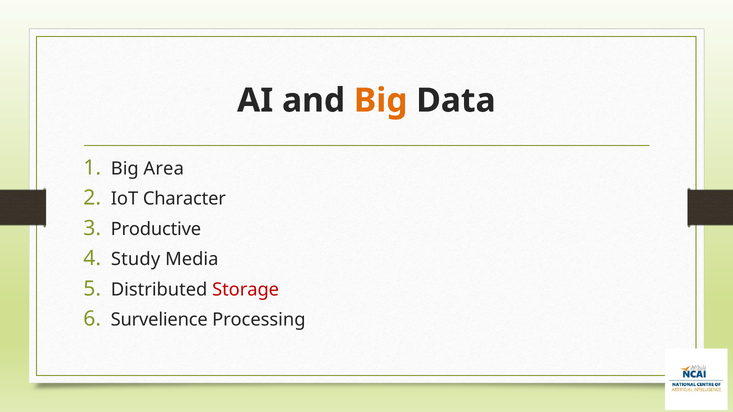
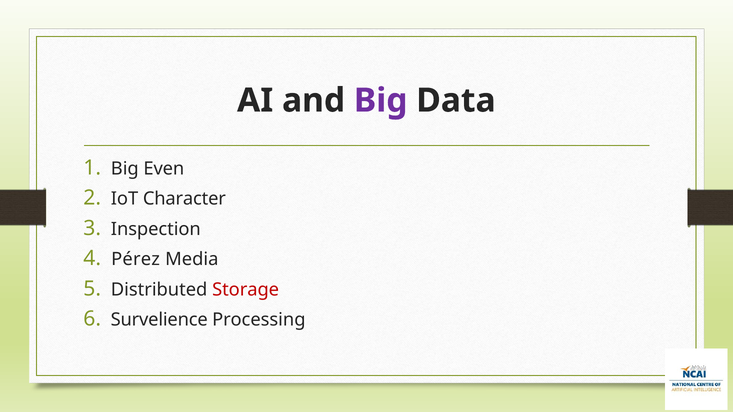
Big colour: orange -> purple (381, 101)
Area: Area -> Even (164, 169)
Productive: Productive -> Inspection (156, 229)
Study: Study -> Pérez (136, 259)
